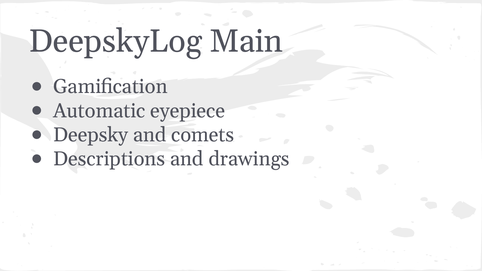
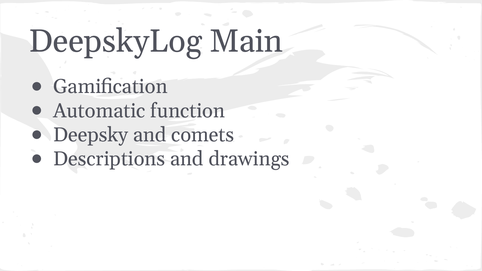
eyepiece: eyepiece -> function (188, 111)
